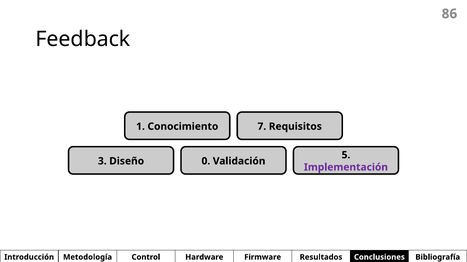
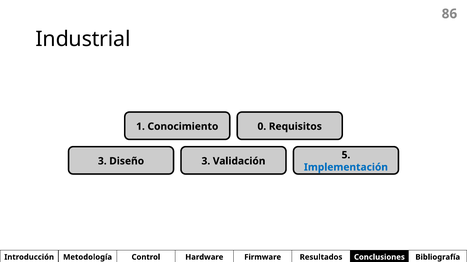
Feedback: Feedback -> Industrial (83, 39)
7: 7 -> 0 (262, 127)
Diseño 0: 0 -> 3 (206, 161)
Implementación colour: purple -> blue (346, 168)
